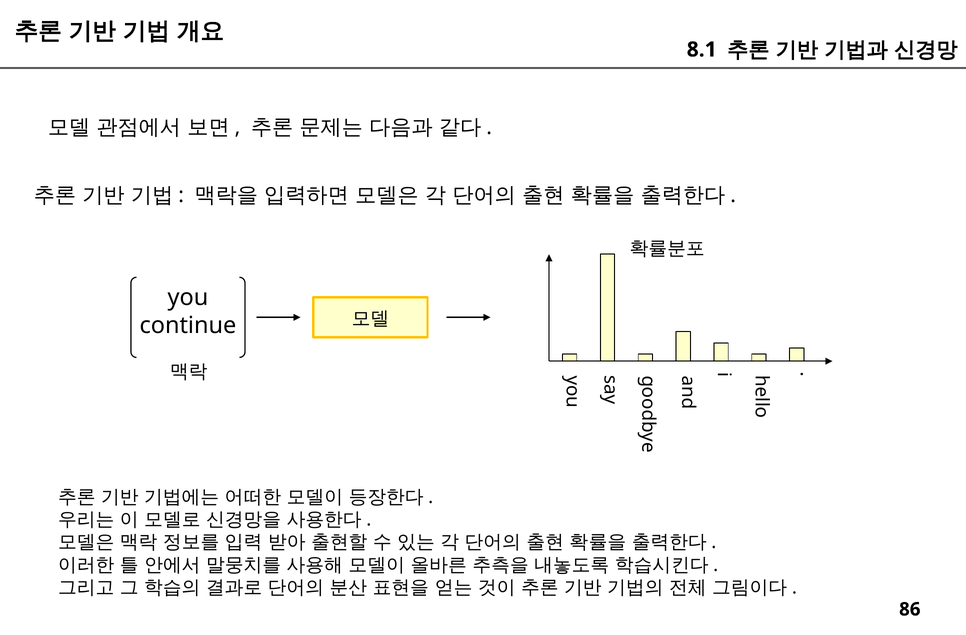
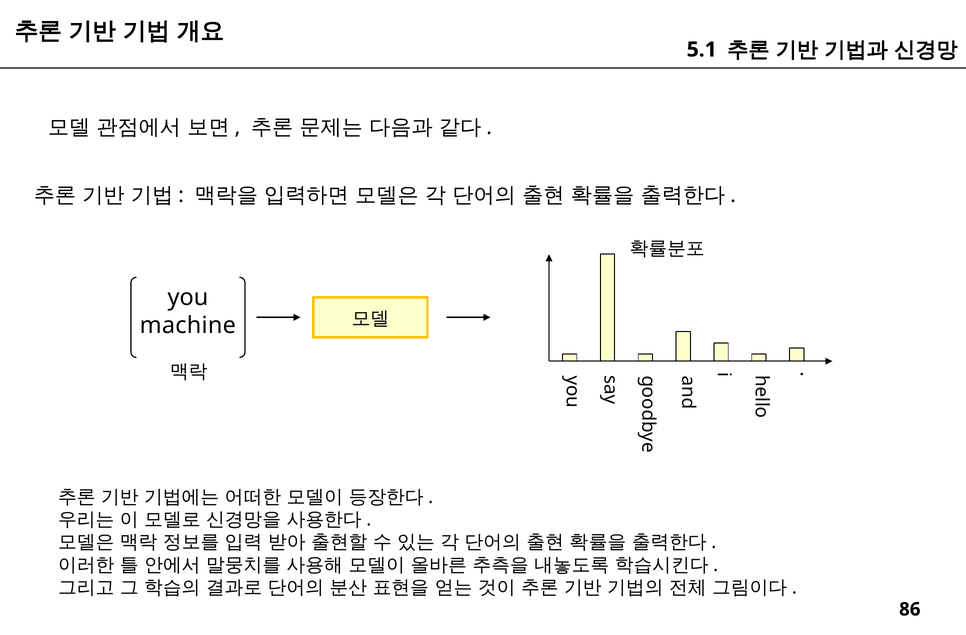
8.1: 8.1 -> 5.1 (702, 50)
continue: continue -> machine (188, 325)
